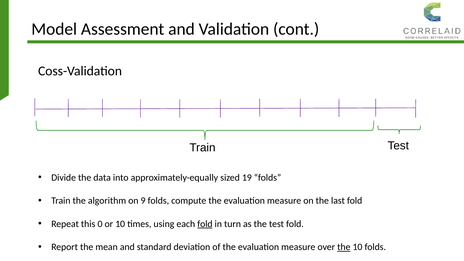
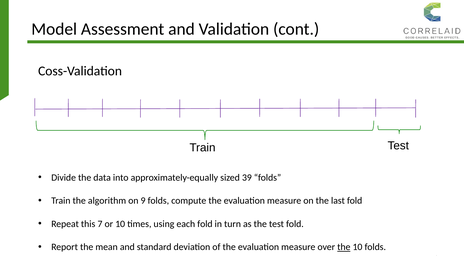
19: 19 -> 39 (247, 178)
0: 0 -> 7 (100, 224)
fold underline: present -> none (205, 224)
